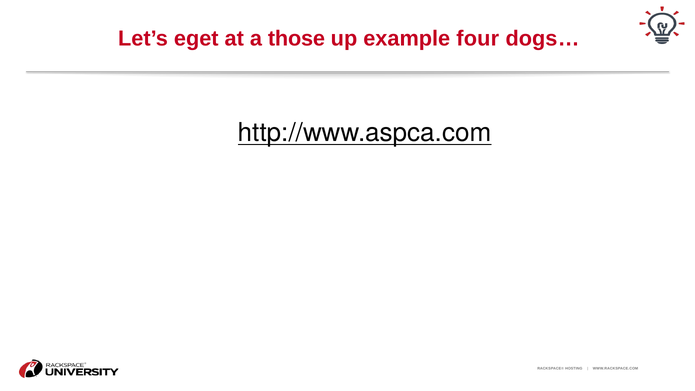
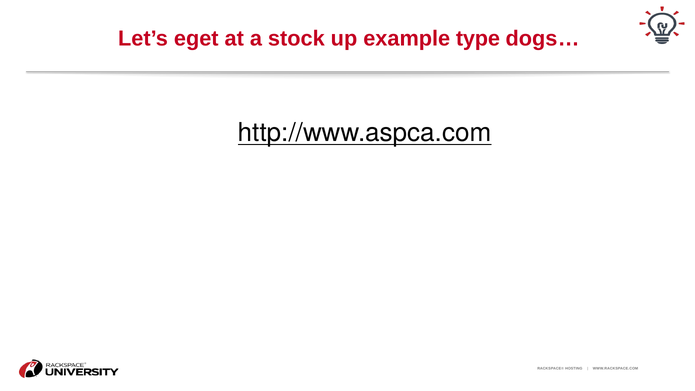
those: those -> stock (296, 39)
four: four -> type (478, 39)
